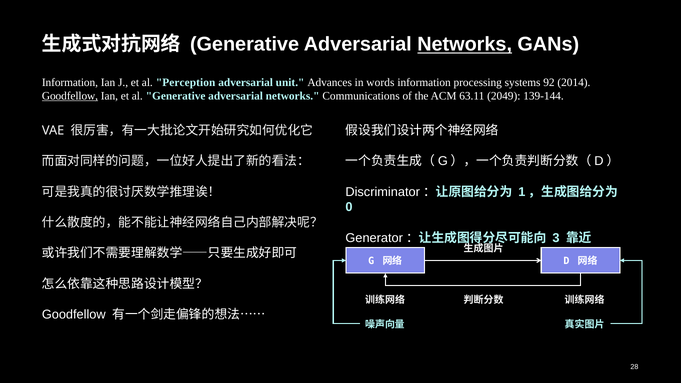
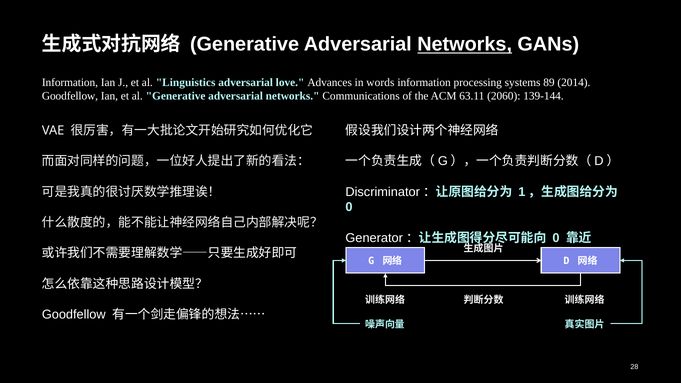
Perception: Perception -> Linguistics (186, 82)
unit: unit -> love (290, 82)
92: 92 -> 89 (549, 82)
Goodfellow underline: present -> none (70, 96)
2049: 2049 -> 2060 (504, 96)
3: 3 -> 0 (556, 238)
